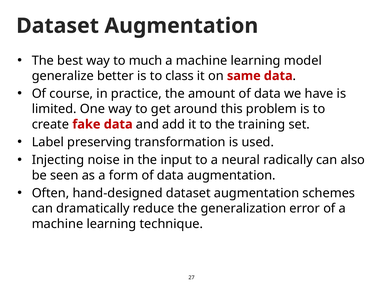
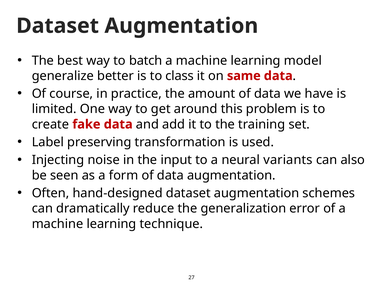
much: much -> batch (146, 61)
radically: radically -> variants (288, 160)
